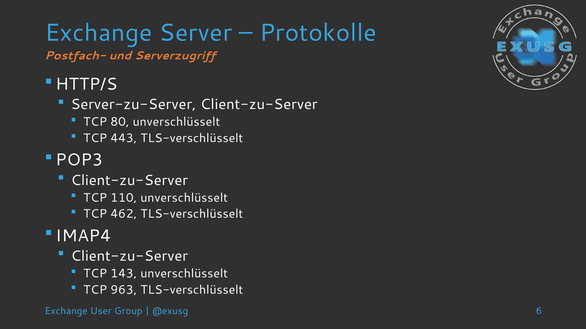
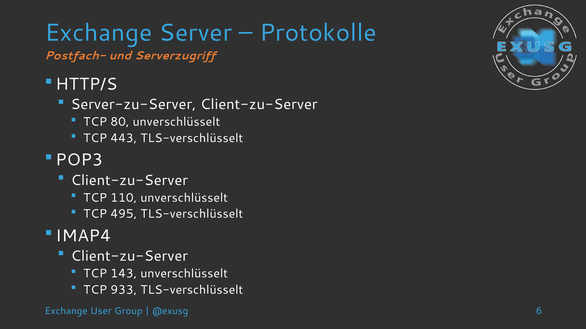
462: 462 -> 495 (124, 214)
963: 963 -> 933 (124, 290)
